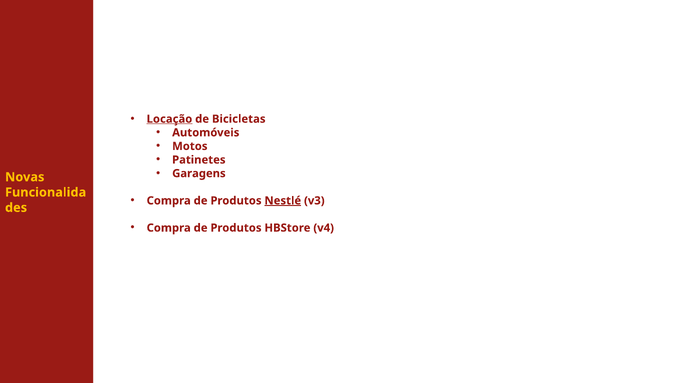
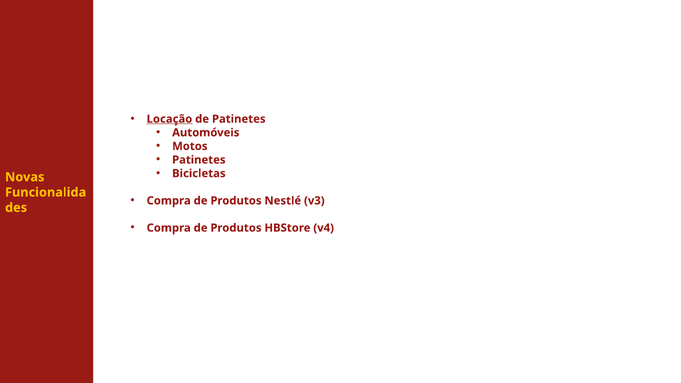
de Bicicletas: Bicicletas -> Patinetes (239, 119)
Garagens: Garagens -> Bicicletas (199, 173)
Nestlé underline: present -> none (283, 201)
